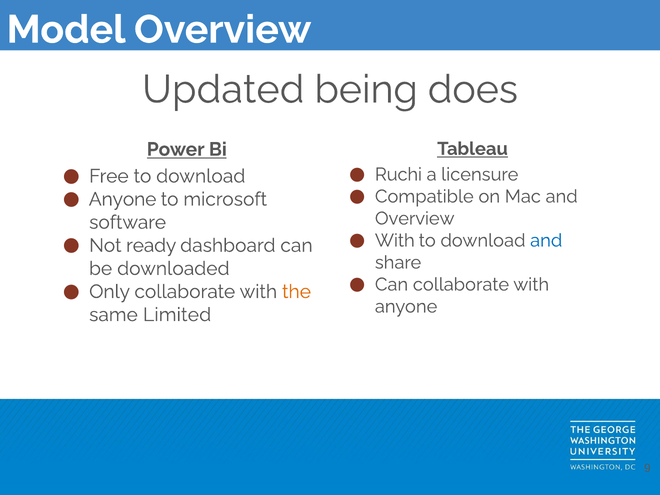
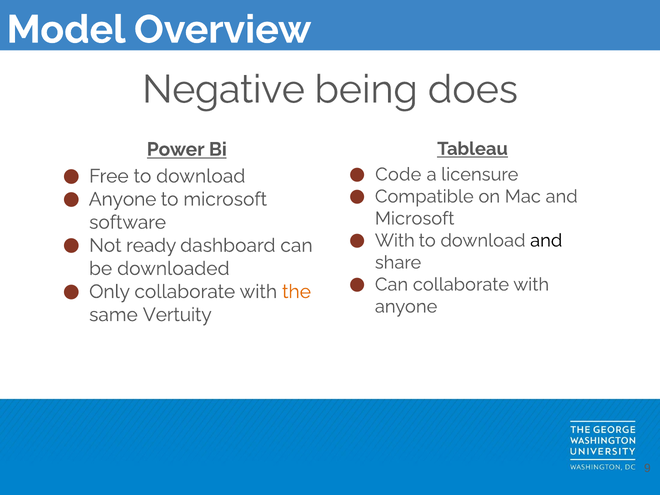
Updated: Updated -> Negative (224, 90)
Ruchi: Ruchi -> Code (398, 174)
Overview: Overview -> Microsoft (415, 218)
and colour: blue -> black (546, 240)
Limited: Limited -> Vertuity (177, 315)
